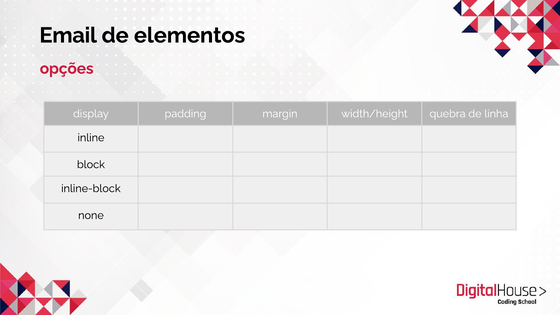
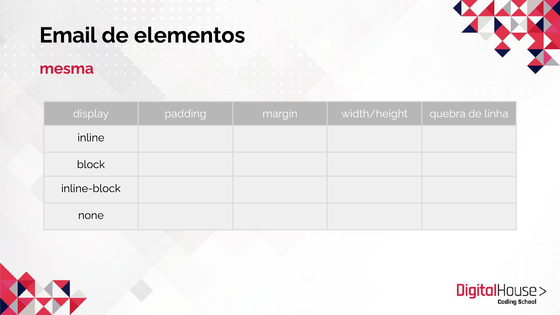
opções: opções -> mesma (67, 69)
